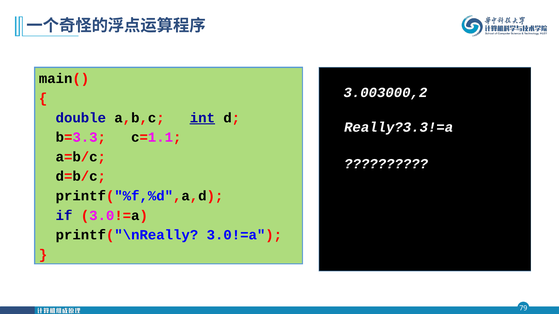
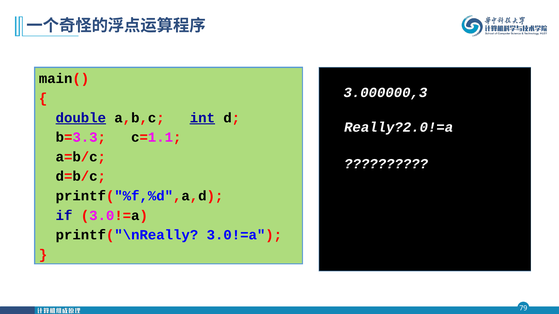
3.003000,2: 3.003000,2 -> 3.000000,3 (385, 93)
double underline: none -> present (81, 118)
Really?3.3!=a: Really?3.3!=a -> Really?2.0!=a (399, 127)
